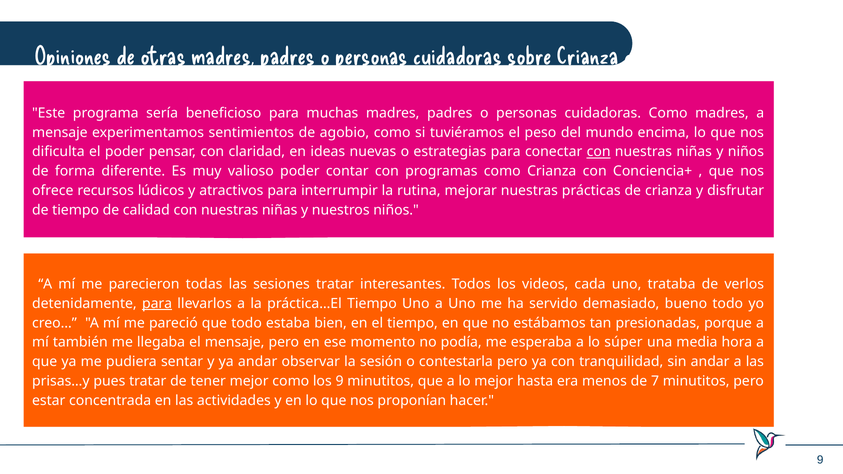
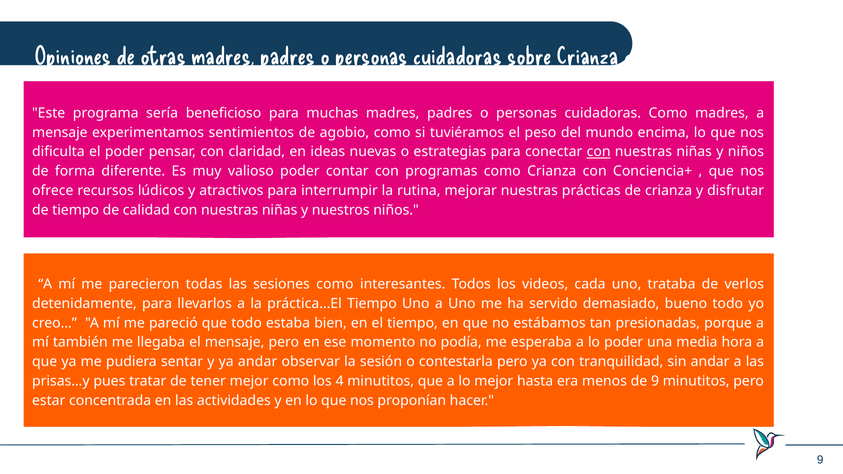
sesiones tratar: tratar -> como (335, 284)
para underline: present -> none (157, 304)
lo súper: súper -> poder (624, 342)
los 9: 9 -> 4 (340, 381)
de 7: 7 -> 9 (655, 381)
